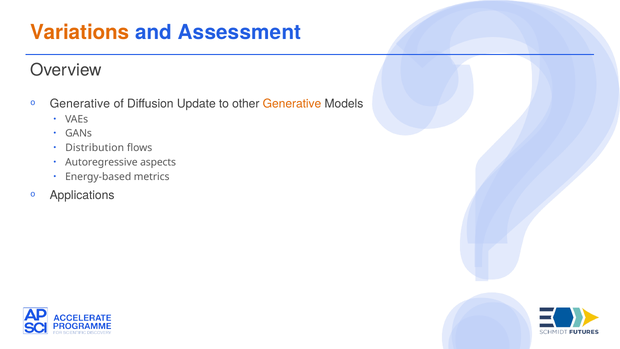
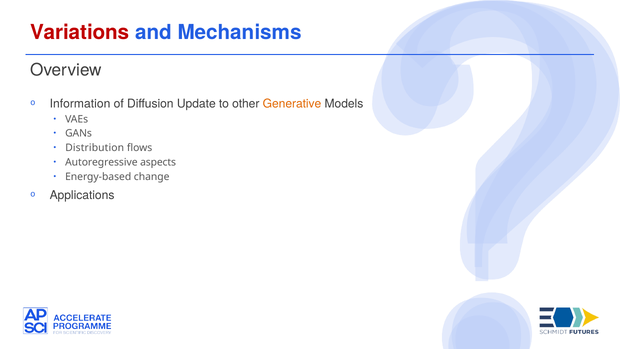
Variations colour: orange -> red (80, 32)
Assessment: Assessment -> Mechanisms (240, 32)
Generative: Generative -> Information (80, 104)
metrics: metrics -> change (152, 176)
